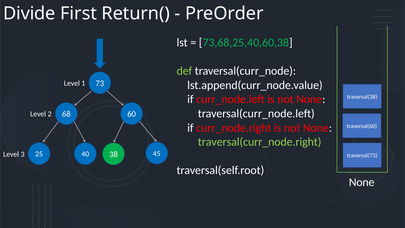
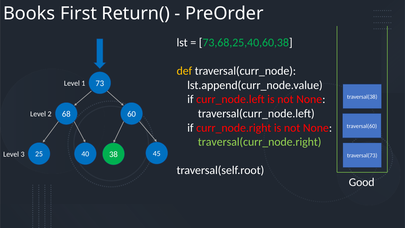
Divide: Divide -> Books (29, 14)
def colour: light green -> yellow (184, 71)
None: None -> Good (362, 182)
